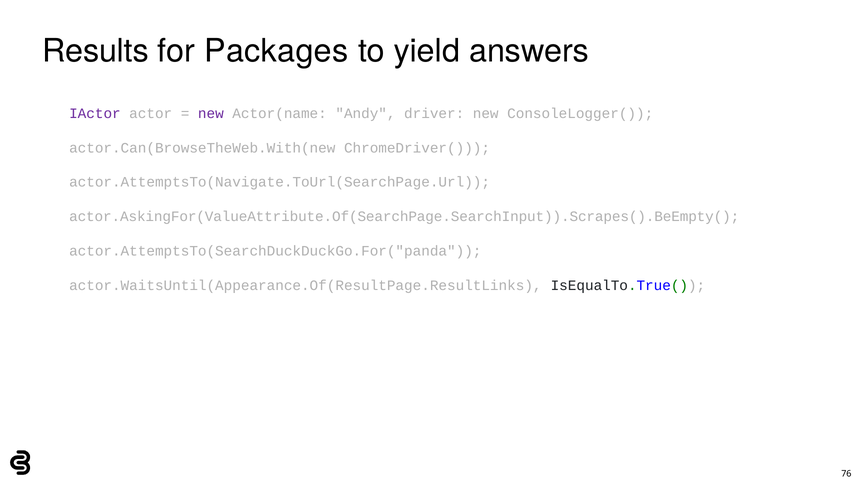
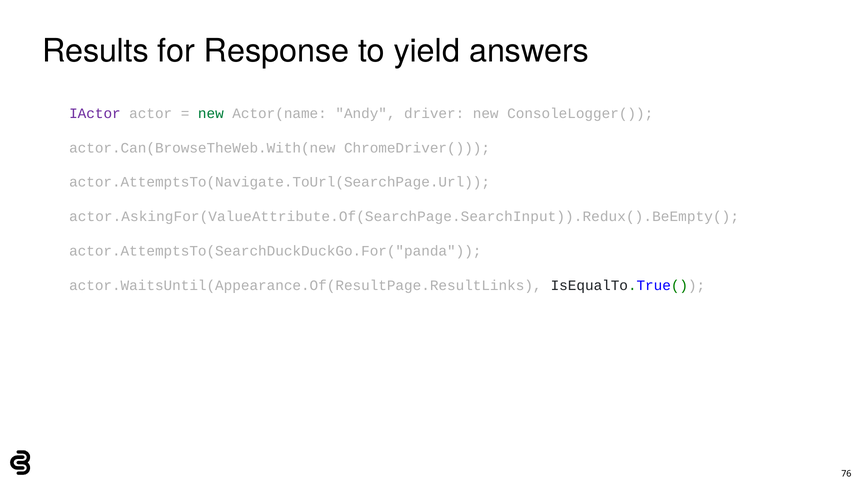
Packages: Packages -> Response (277, 51)
new colour: purple -> green (211, 113)
actor.AskingFor(ValueAttribute.Of(SearchPage.SearchInput)).Scrapes().BeEmpty(: actor.AskingFor(ValueAttribute.Of(SearchPage.SearchInput)).Scrapes().BeEmpty( -> actor.AskingFor(ValueAttribute.Of(SearchPage.SearchInput)).Redux().BeEmpty( (404, 217)
